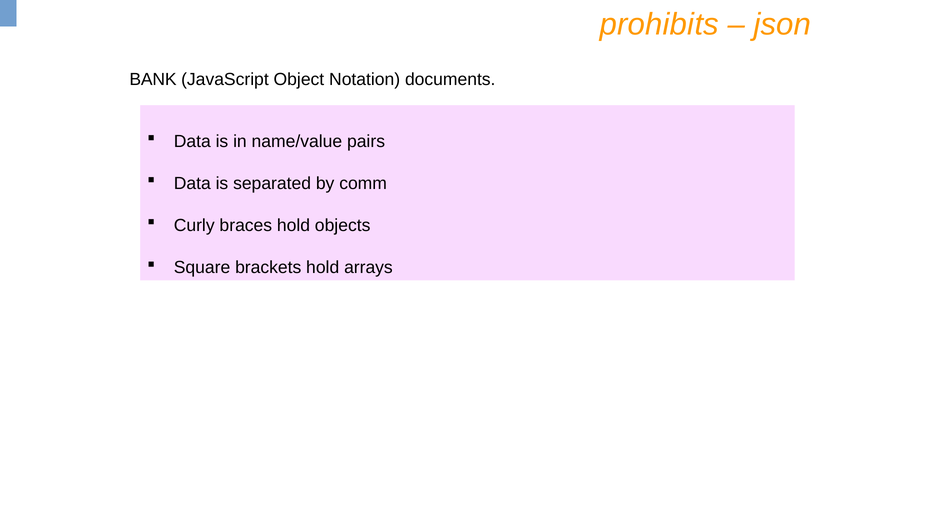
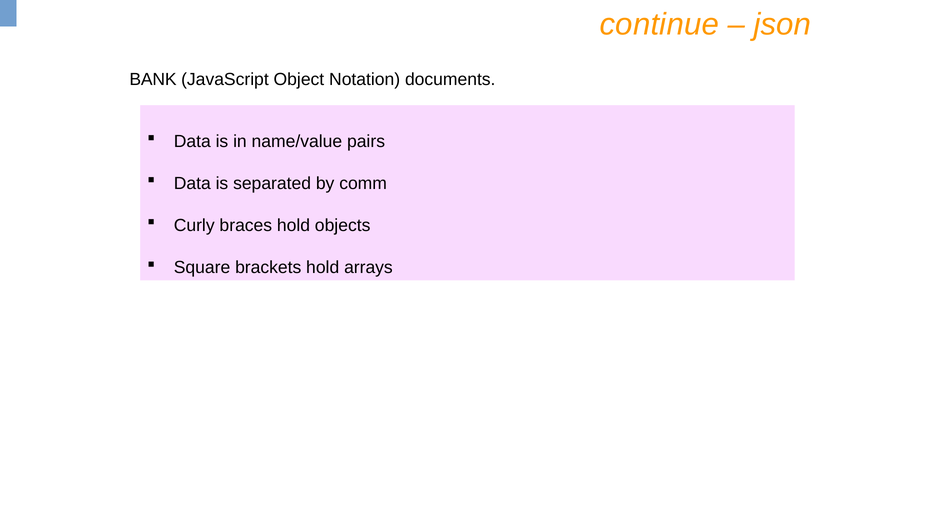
prohibits: prohibits -> continue (659, 24)
